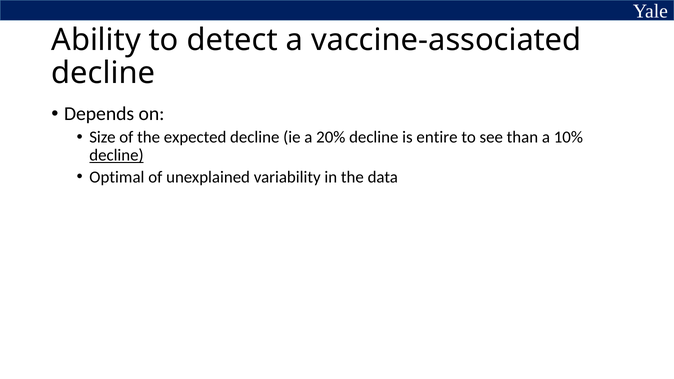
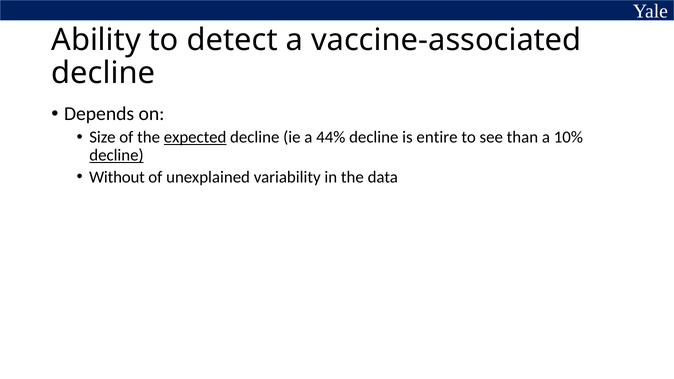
expected underline: none -> present (195, 137)
20%: 20% -> 44% (331, 137)
Optimal: Optimal -> Without (117, 177)
